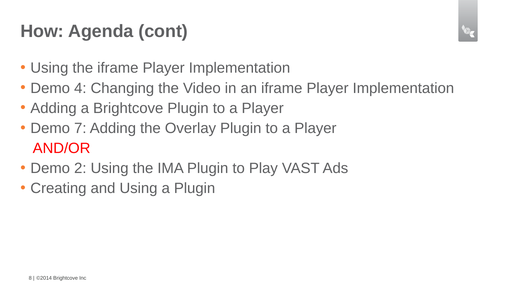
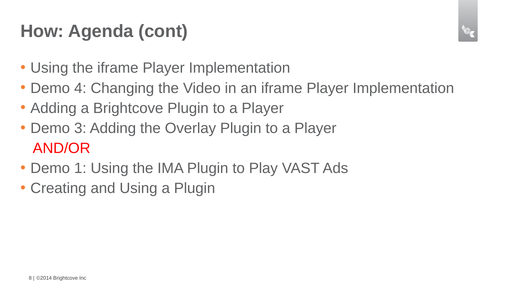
7: 7 -> 3 (80, 128)
2: 2 -> 1 (80, 168)
